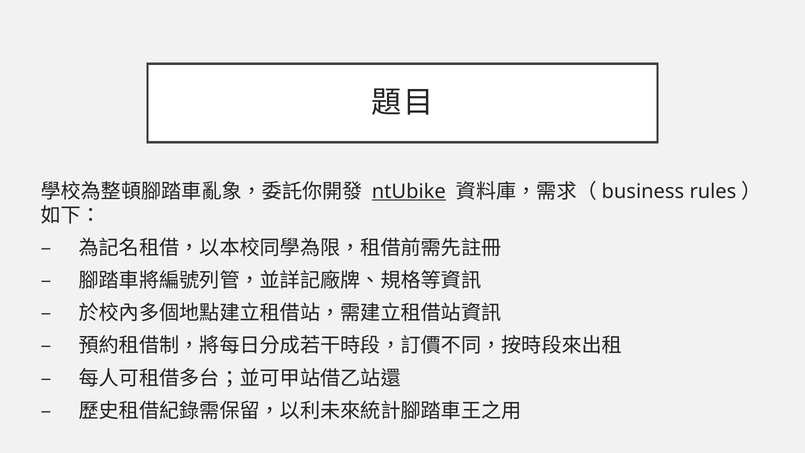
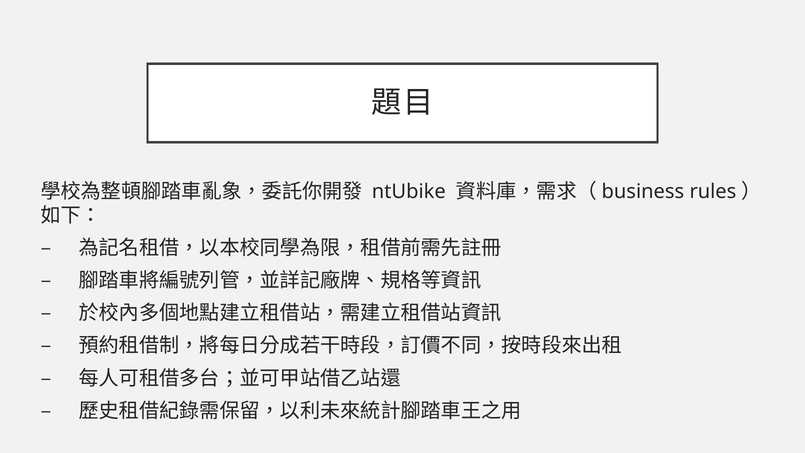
ntUbike underline: present -> none (409, 191)
